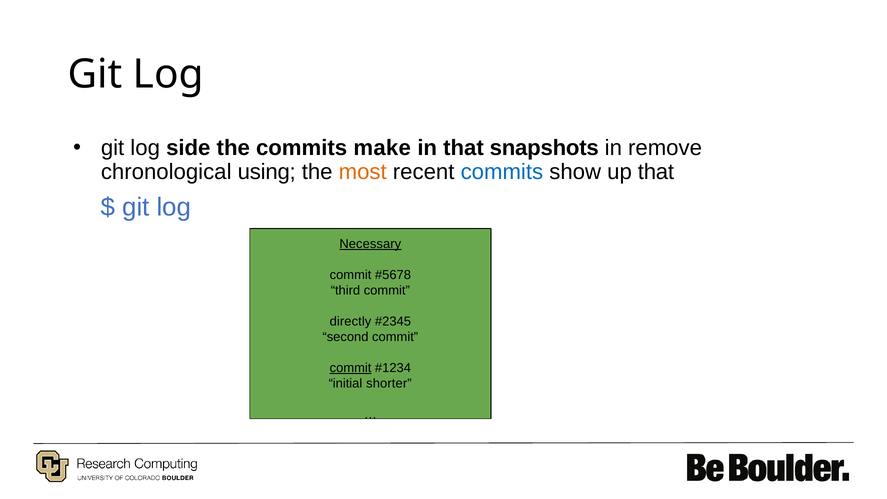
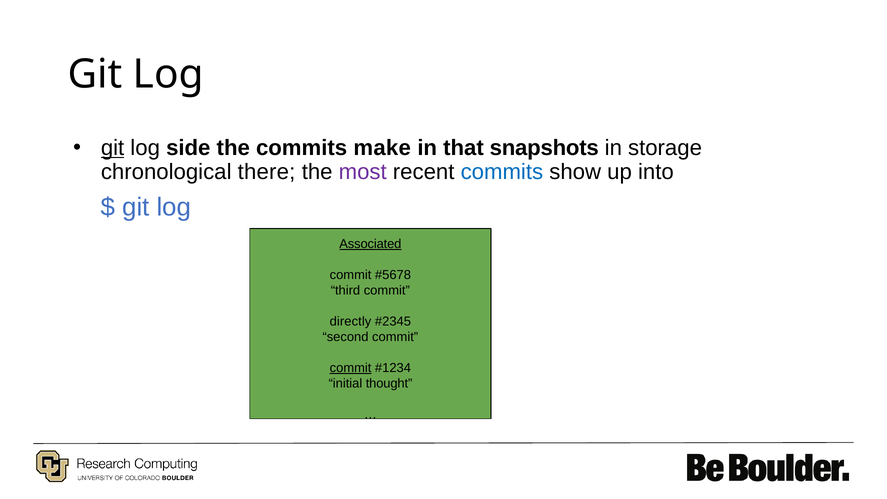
git underline: none -> present (113, 148)
remove: remove -> storage (665, 148)
using: using -> there (267, 172)
most colour: orange -> purple (363, 172)
up that: that -> into (656, 172)
Necessary: Necessary -> Associated (370, 244)
shorter: shorter -> thought (389, 384)
